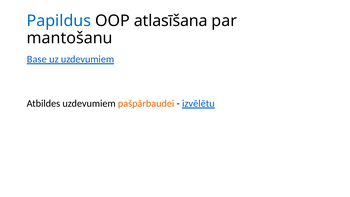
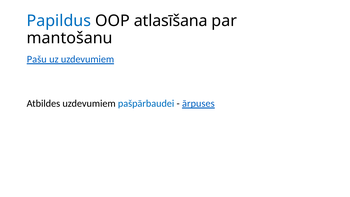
Base: Base -> Pašu (37, 59)
pašpārbaudei colour: orange -> blue (146, 103)
izvēlētu: izvēlētu -> ārpuses (198, 103)
